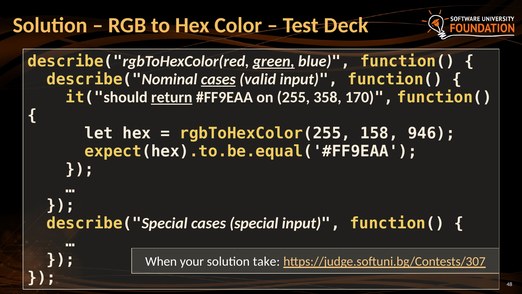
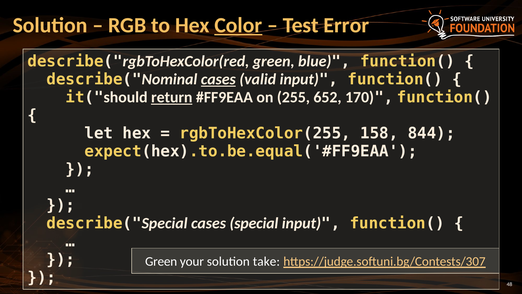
Color underline: none -> present (238, 25)
Deck: Deck -> Error (346, 25)
green underline: present -> none (274, 61)
358: 358 -> 652 (327, 97)
946: 946 -> 844 (431, 133)
When: When -> Green (161, 261)
